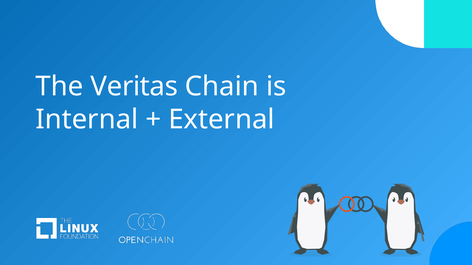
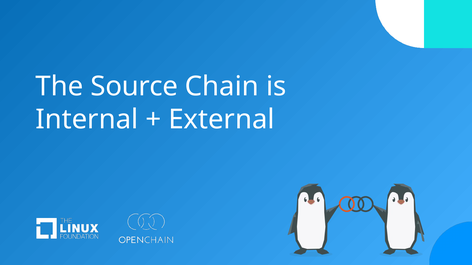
Veritas: Veritas -> Source (134, 86)
